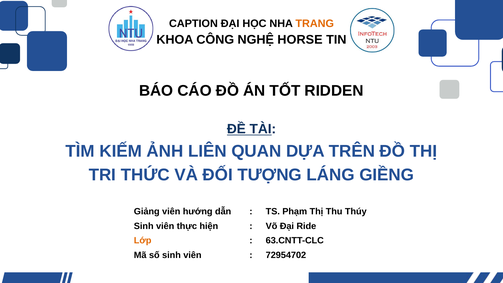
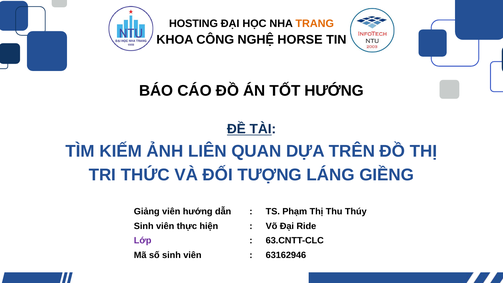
CAPTION: CAPTION -> HOSTING (193, 24)
TỐT RIDDEN: RIDDEN -> HƯỚNG (334, 91)
Lớp colour: orange -> purple (143, 241)
72954702: 72954702 -> 63162946 (286, 255)
